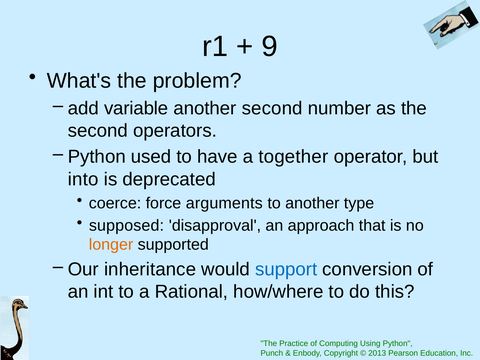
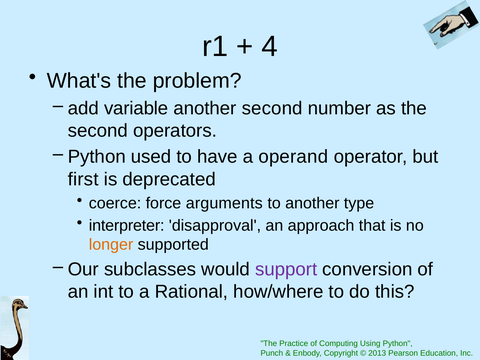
9: 9 -> 4 (270, 46)
together: together -> operand (293, 157)
into: into -> first (83, 179)
supposed: supposed -> interpreter (127, 225)
inheritance: inheritance -> subclasses (150, 269)
support colour: blue -> purple (286, 269)
